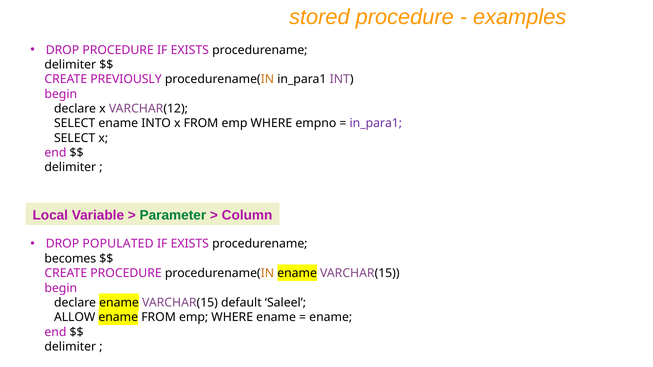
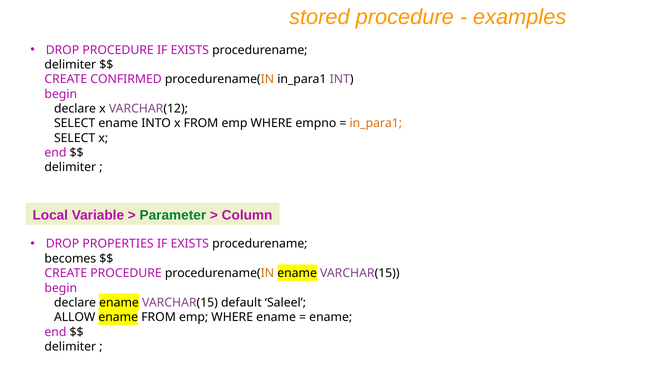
PREVIOUSLY: PREVIOUSLY -> CONFIRMED (126, 79)
in_para1 colour: purple -> orange (376, 124)
POPULATED: POPULATED -> PROPERTIES (118, 244)
